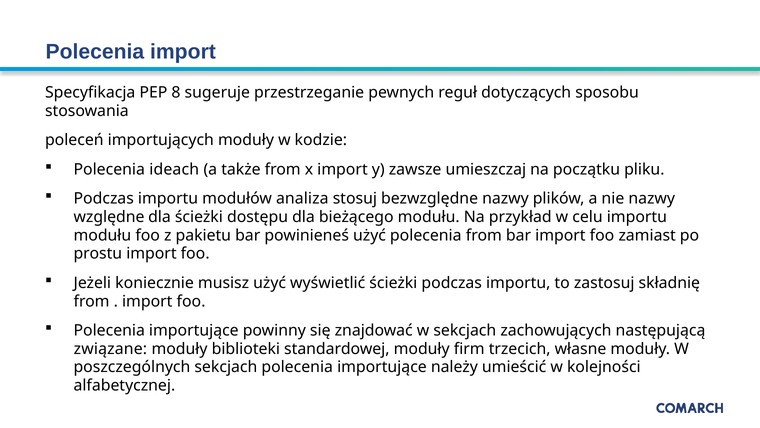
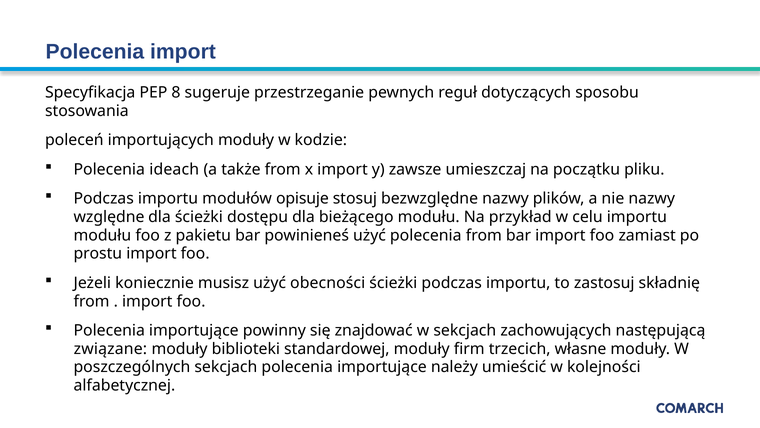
analiza: analiza -> opisuje (302, 199)
wyświetlić: wyświetlić -> obecności (328, 283)
